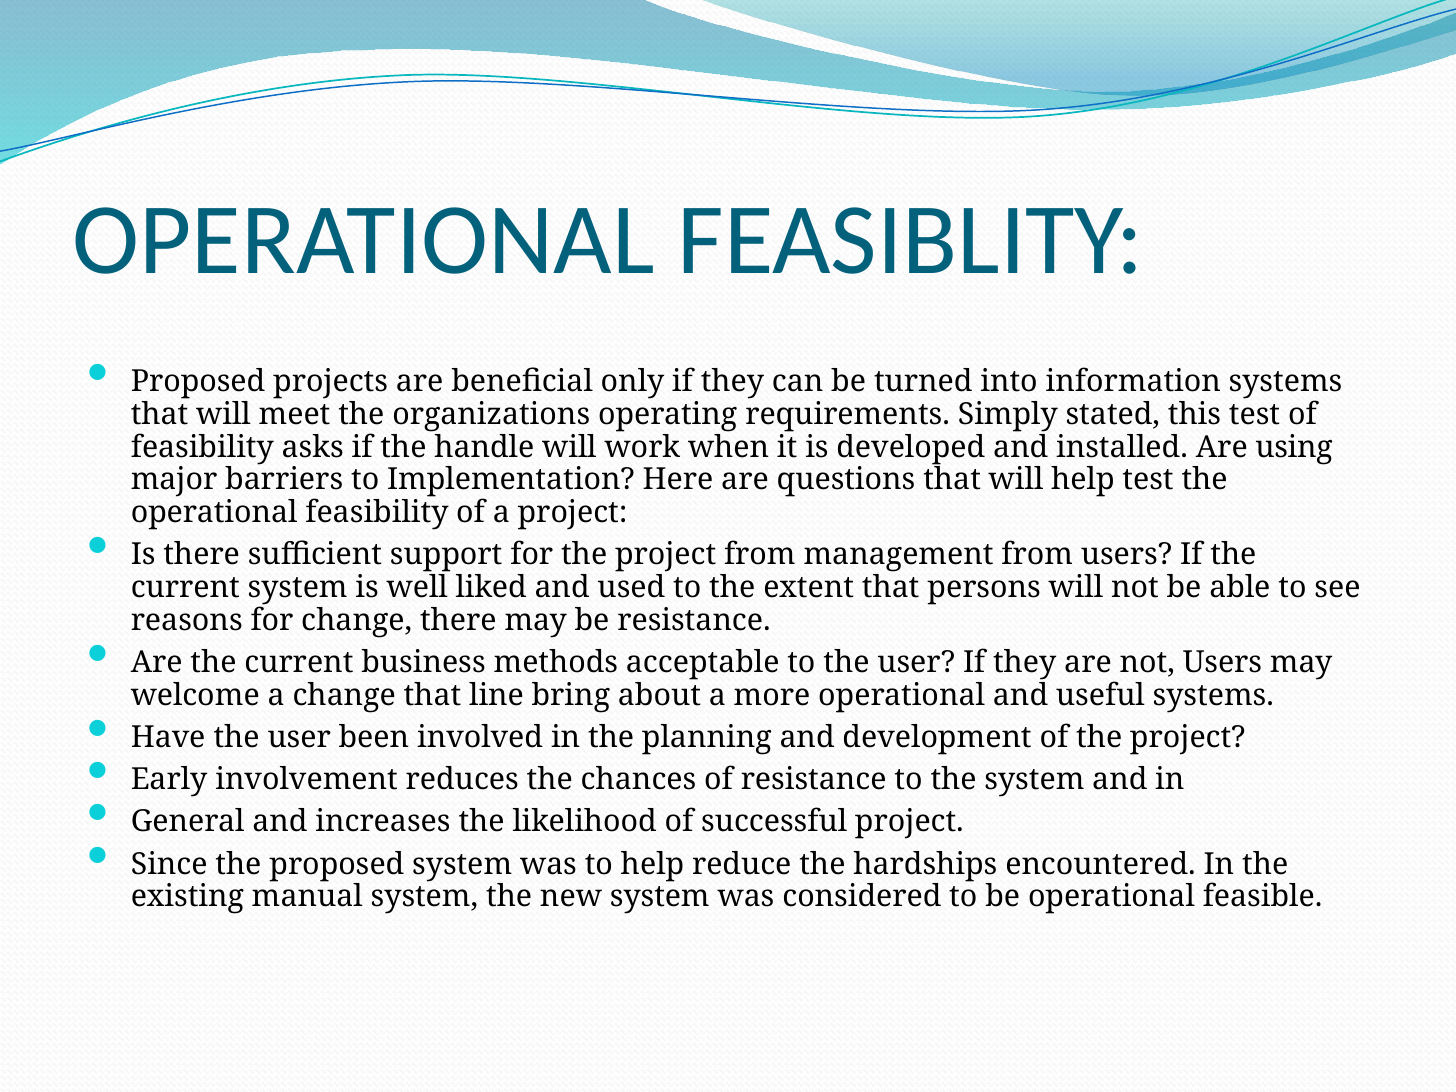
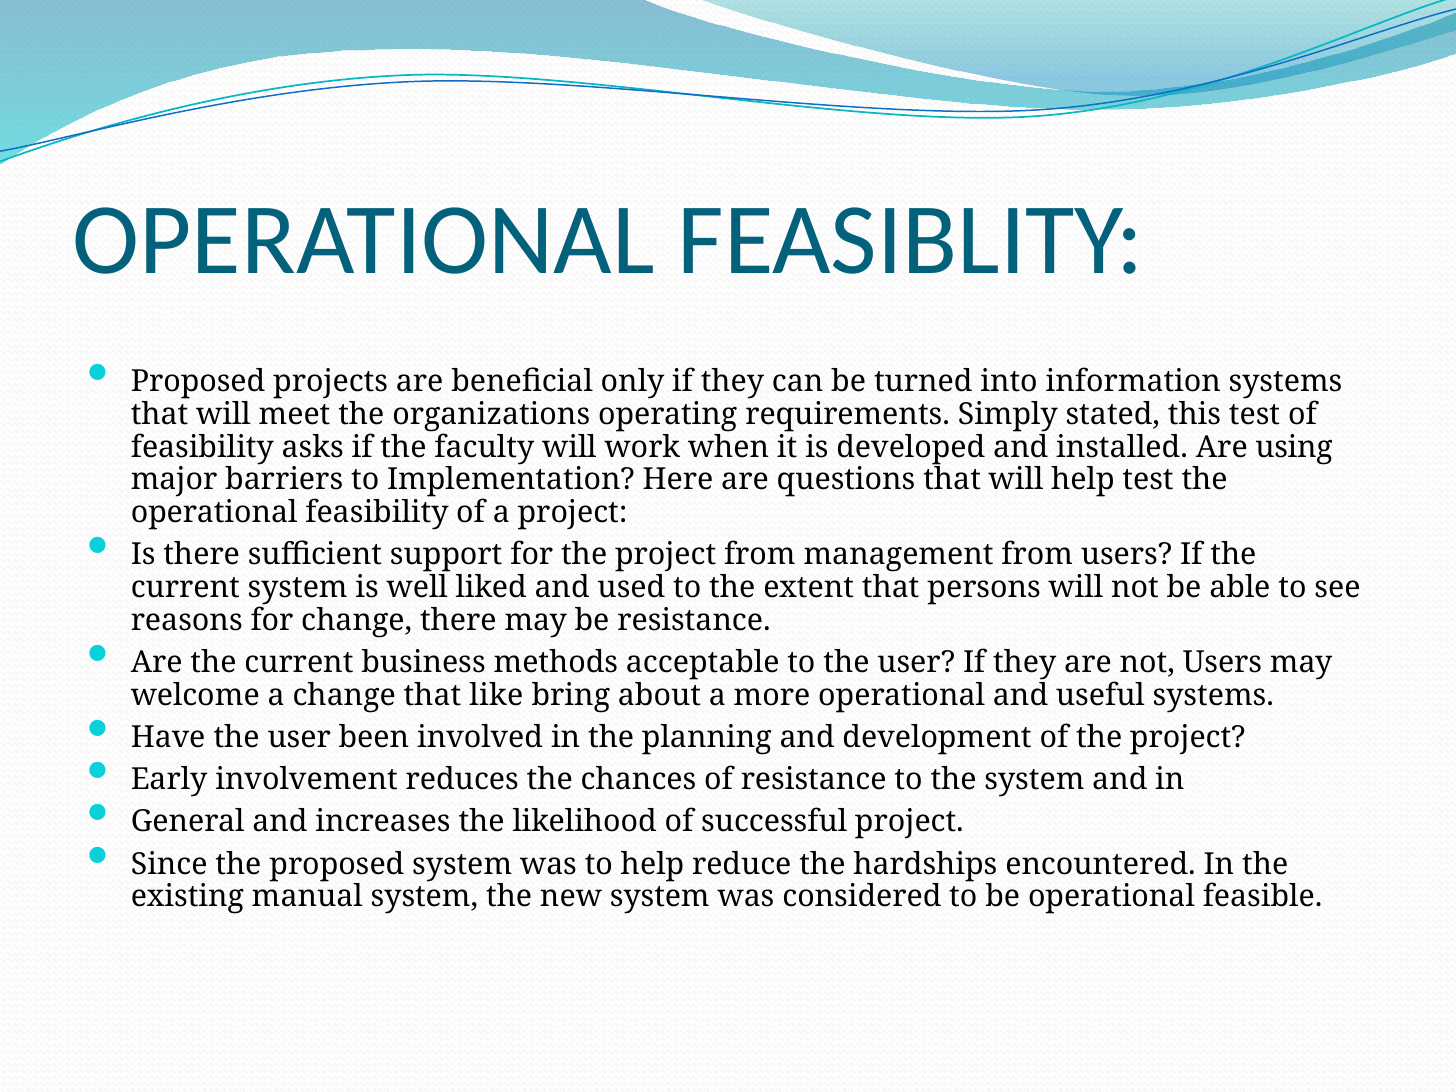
handle: handle -> faculty (484, 447)
line: line -> like (496, 695)
